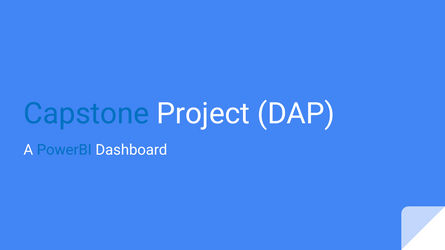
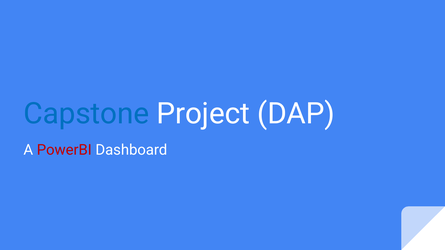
PowerBI colour: blue -> red (64, 150)
